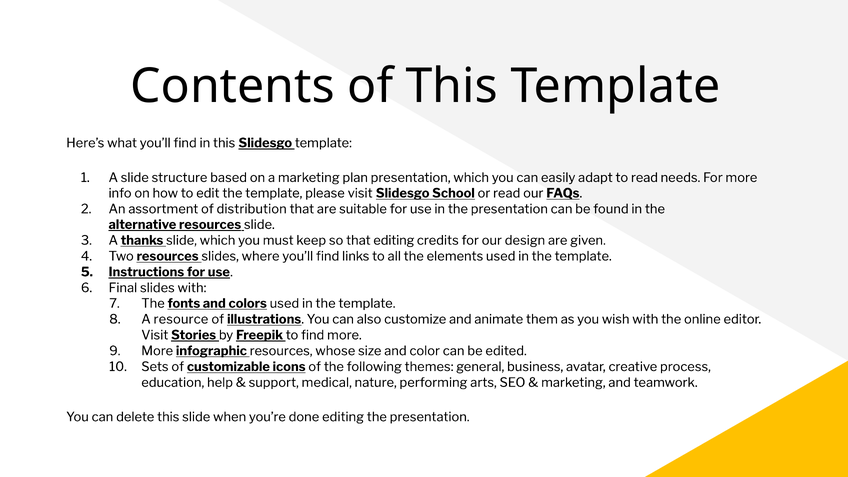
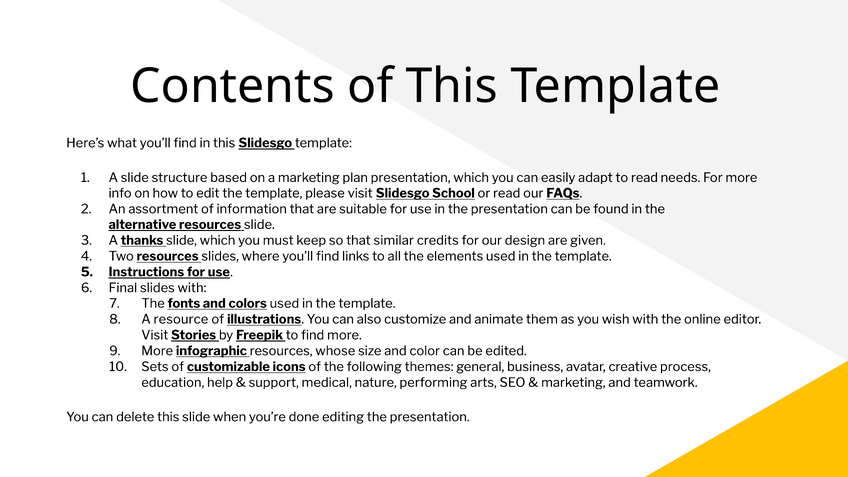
distribution: distribution -> information (252, 209)
that editing: editing -> similar (394, 240)
